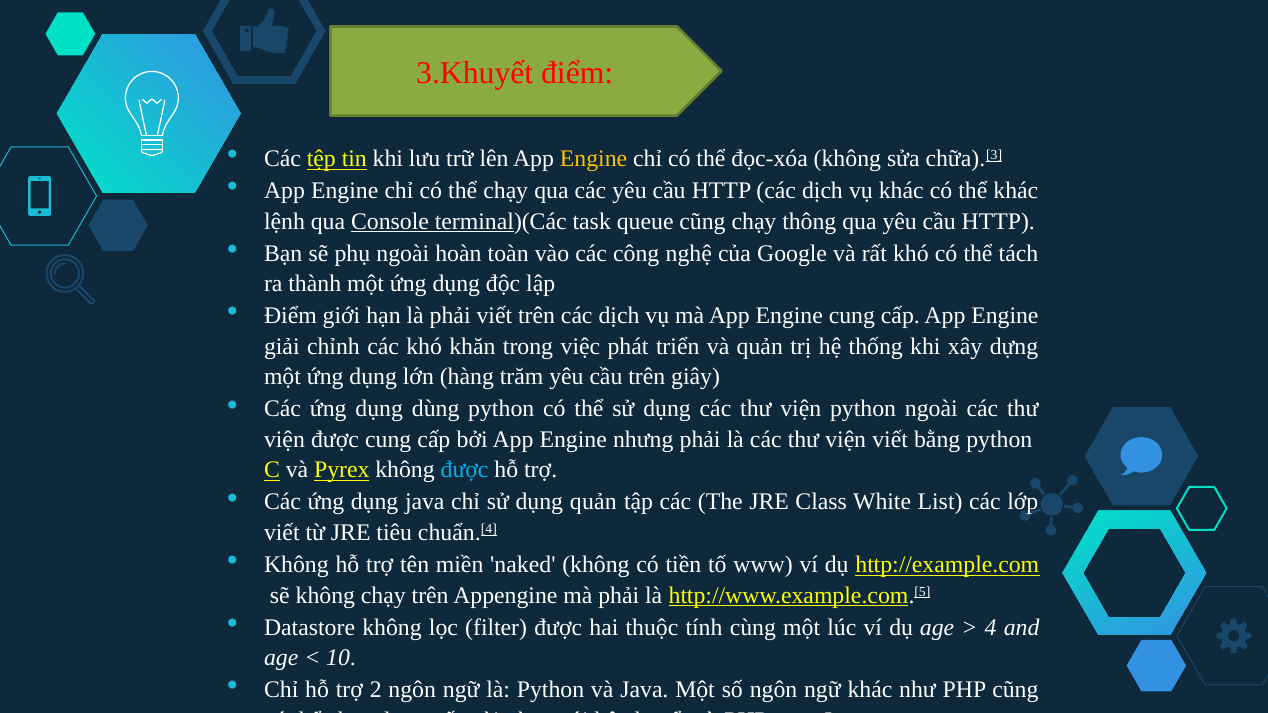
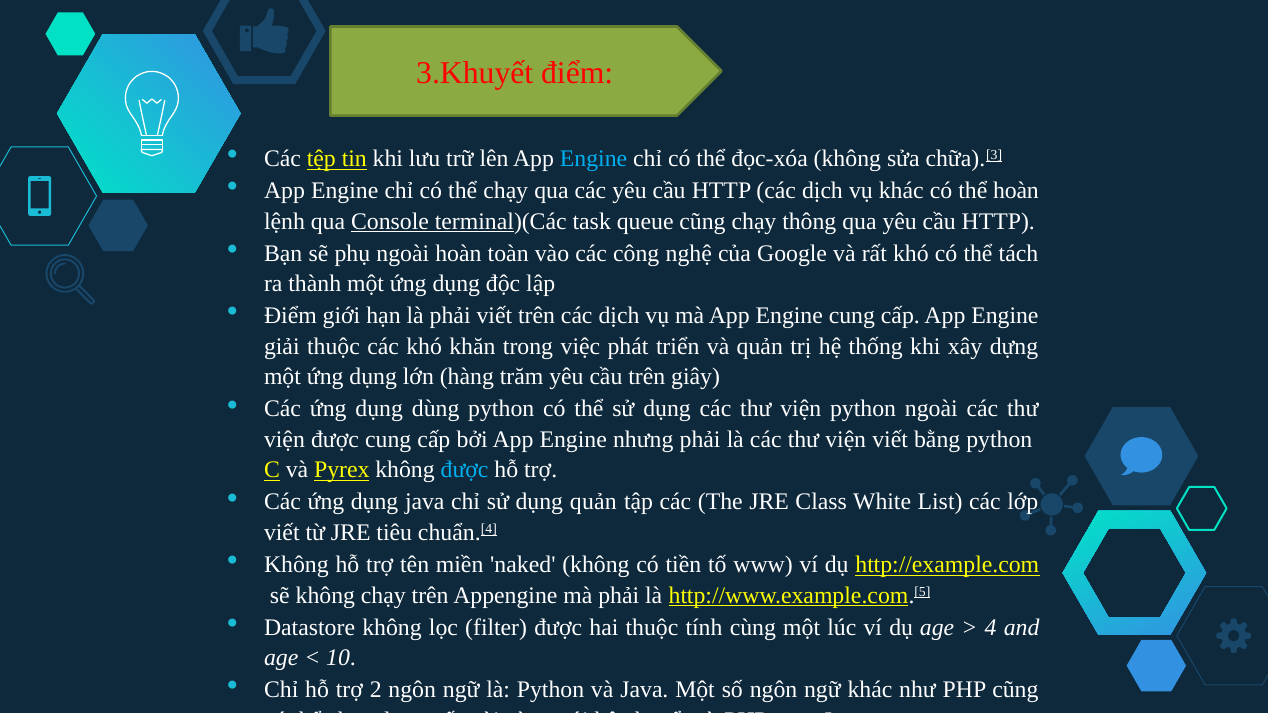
Engine colour: yellow -> light blue (594, 159)
thể khác: khác -> hoàn (1016, 191)
giải chỉnh: chỉnh -> thuộc (333, 347)
